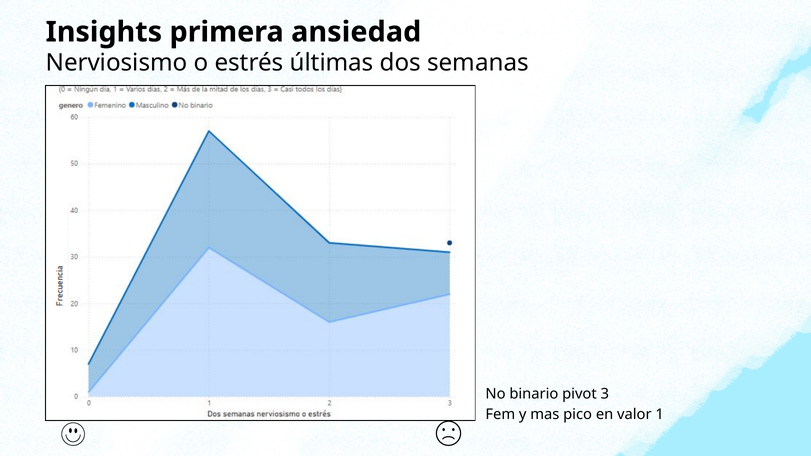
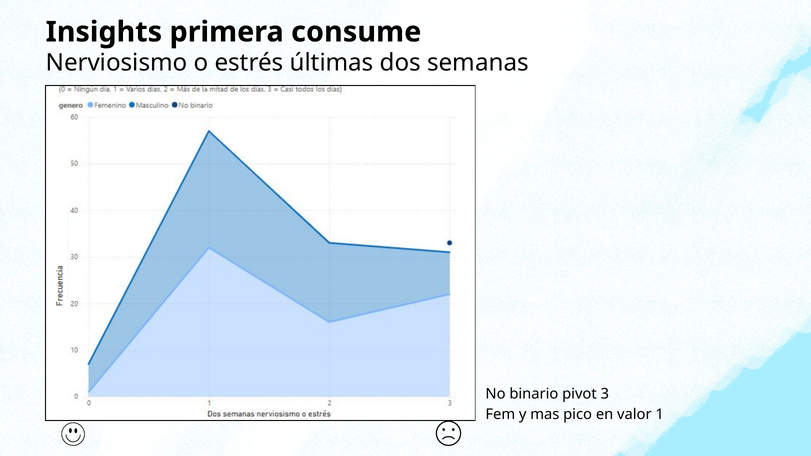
ansiedad: ansiedad -> consume (356, 32)
